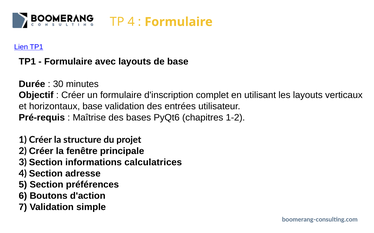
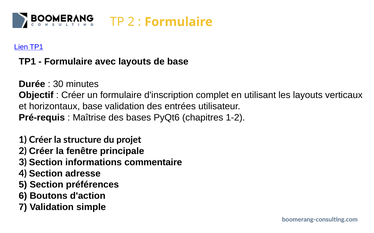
TP 4: 4 -> 2 (131, 22)
calculatrices: calculatrices -> commentaire (153, 163)
